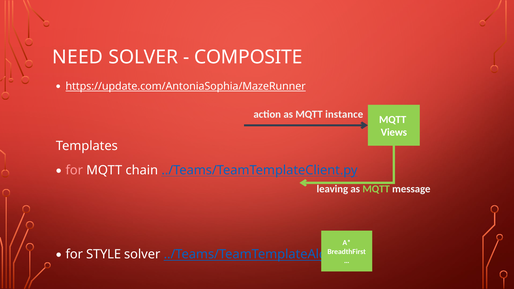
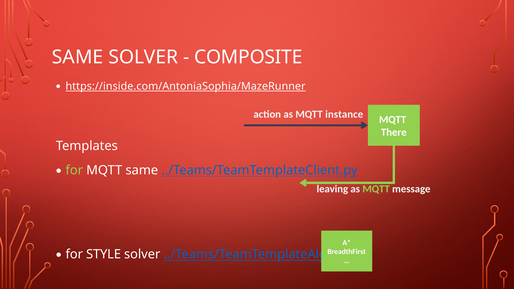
NEED: NEED -> SAME (78, 57)
https://update.com/AntoniaSophia/MazeRunner: https://update.com/AntoniaSophia/MazeRunner -> https://inside.com/AntoniaSophia/MazeRunner (186, 86)
Views: Views -> There (394, 133)
for colour: pink -> light green (74, 170)
MQTT chain: chain -> same (142, 170)
